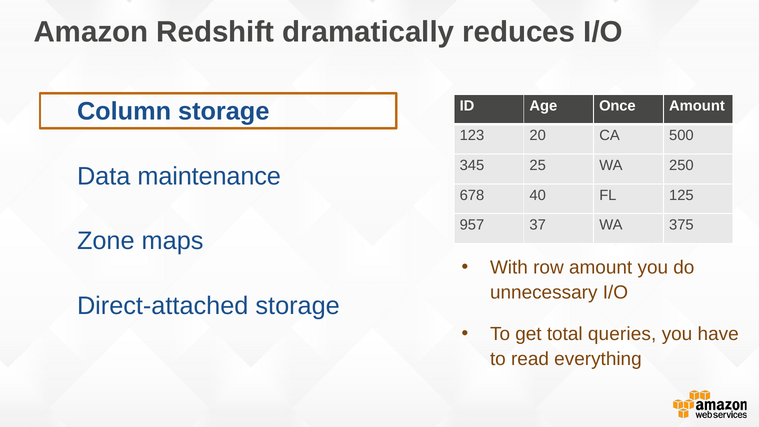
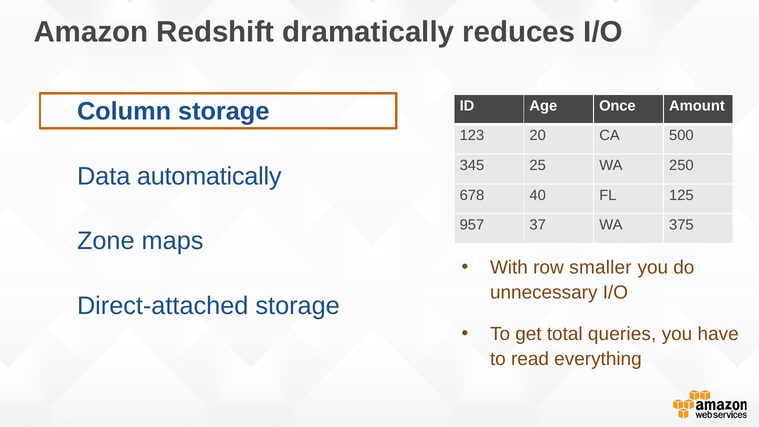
maintenance: maintenance -> automatically (209, 176)
row amount: amount -> smaller (601, 268)
